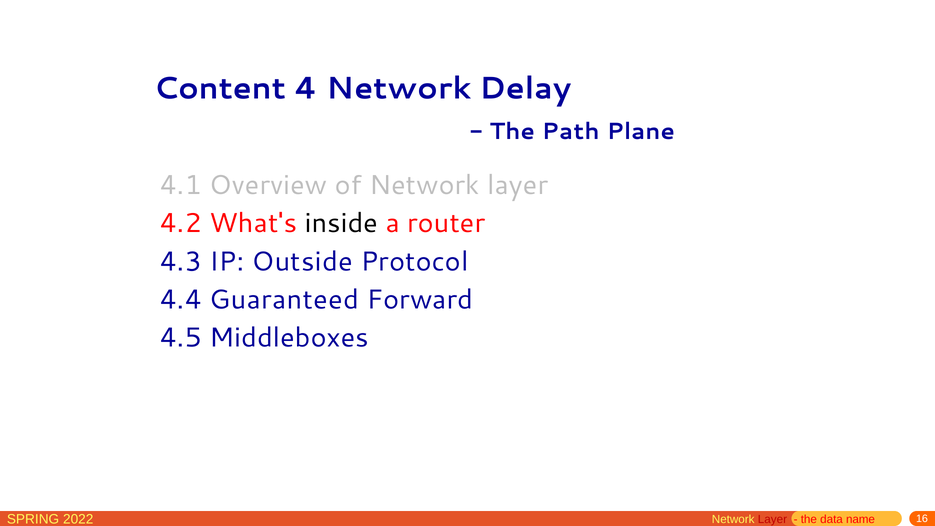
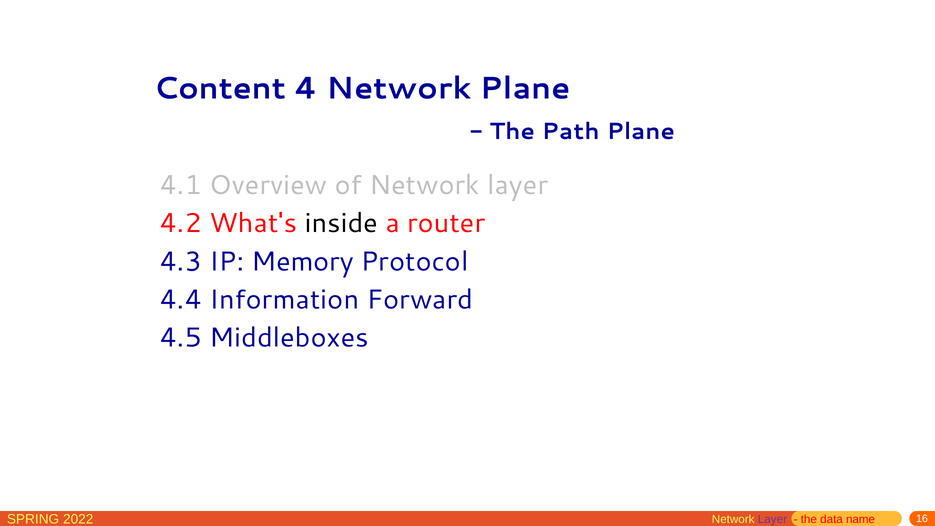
Network Delay: Delay -> Plane (525, 88)
Outside: Outside -> Memory (303, 262)
Guaranteed: Guaranteed -> Information (284, 300)
Layer colour: red -> purple (772, 519)
